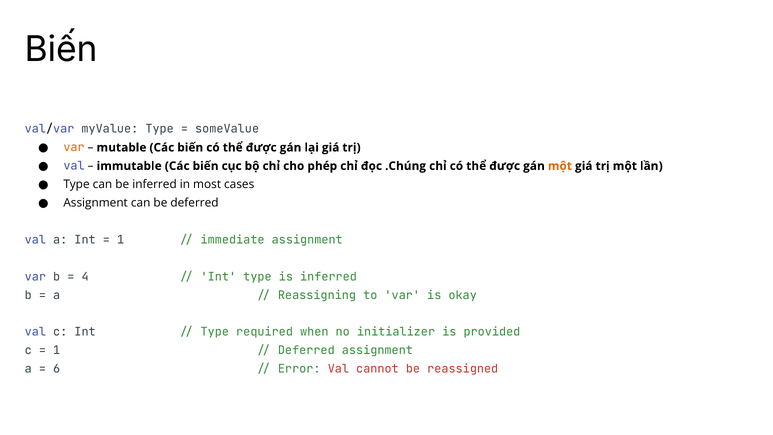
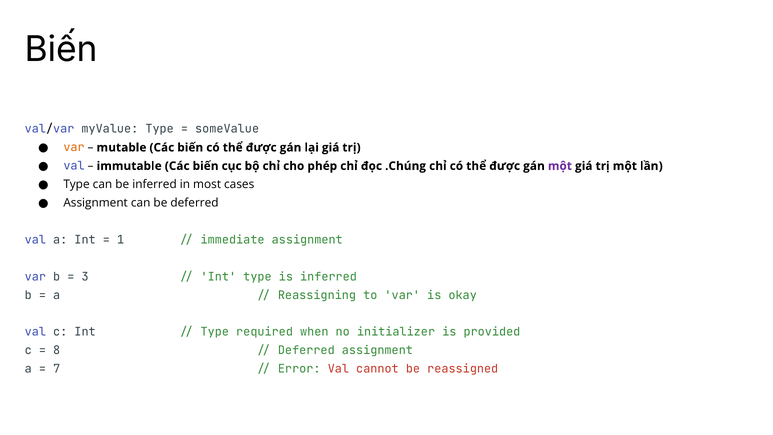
một colour: orange -> purple (560, 166)
4: 4 -> 3 (85, 277)
1: 1 -> 8 (57, 350)
6: 6 -> 7 (57, 369)
